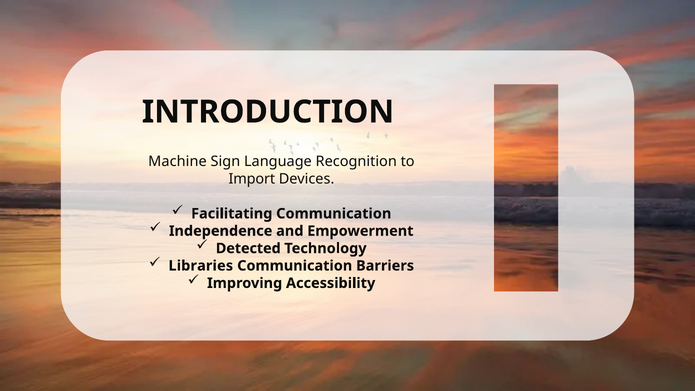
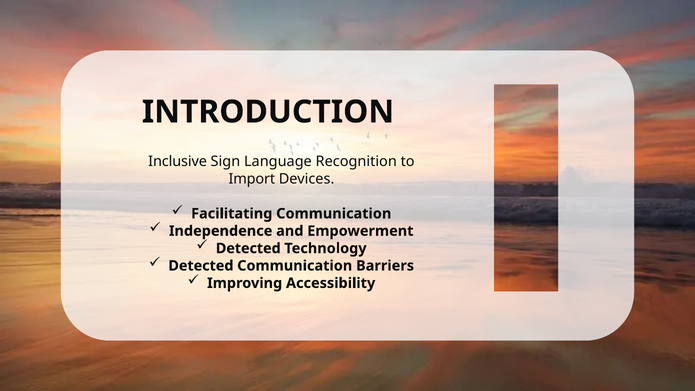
Machine: Machine -> Inclusive (178, 161)
Libraries: Libraries -> Detected (201, 266)
